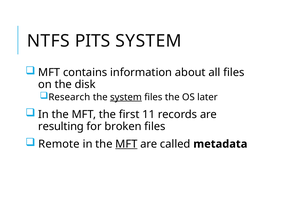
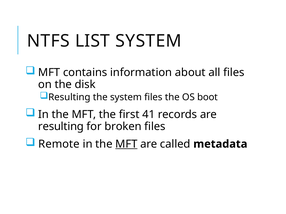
PITS: PITS -> LIST (92, 41)
Research: Research -> Resulting (69, 97)
system underline: present -> none (126, 97)
later: later -> boot (207, 97)
11: 11 -> 41 (149, 115)
